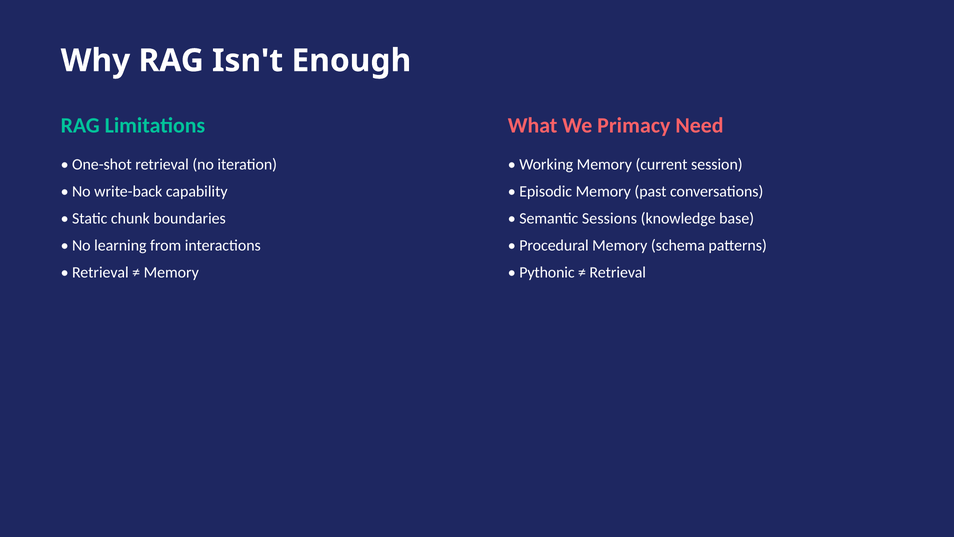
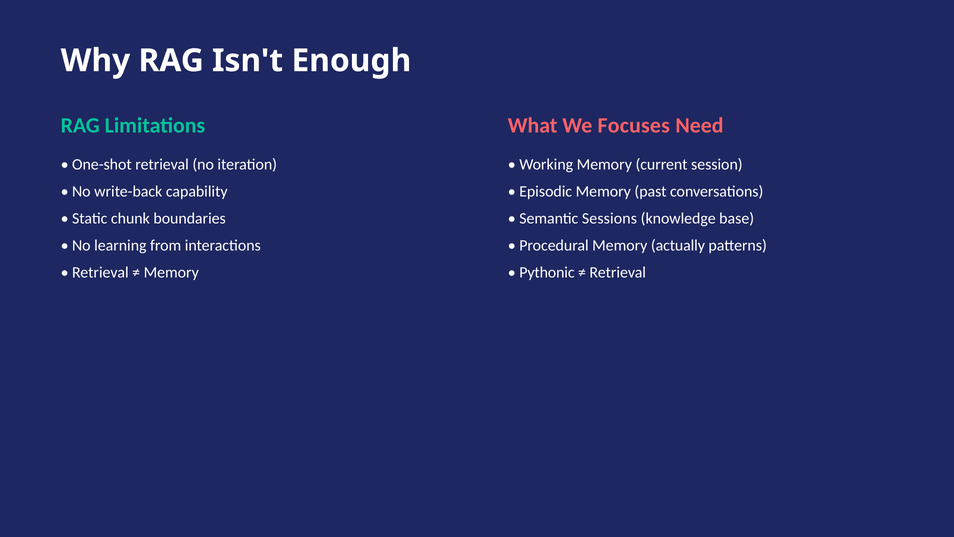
Primacy: Primacy -> Focuses (634, 125)
schema: schema -> actually (678, 245)
